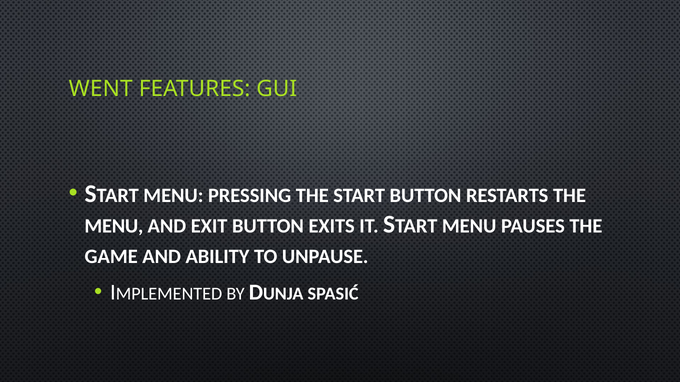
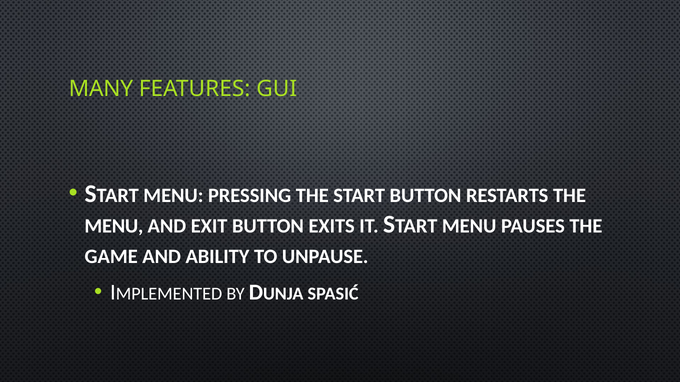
WENT: WENT -> MANY (101, 89)
